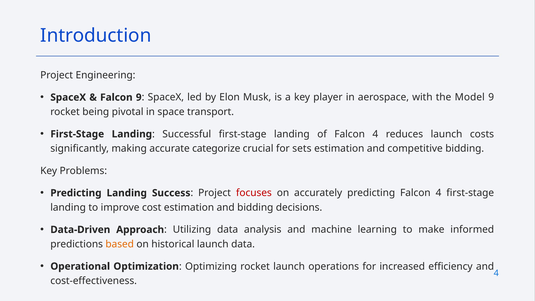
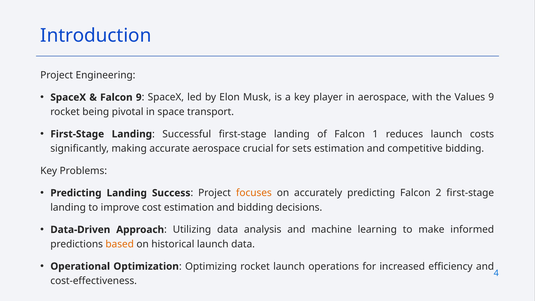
Model: Model -> Values (470, 97)
of Falcon 4: 4 -> 1 (375, 134)
accurate categorize: categorize -> aerospace (216, 148)
focuses colour: red -> orange (254, 193)
predicting Falcon 4: 4 -> 2 (438, 193)
